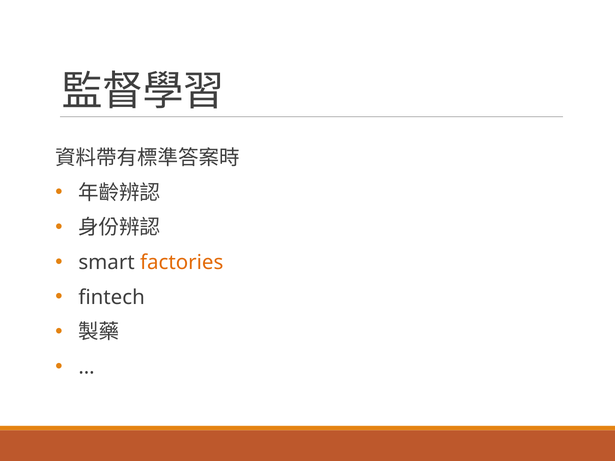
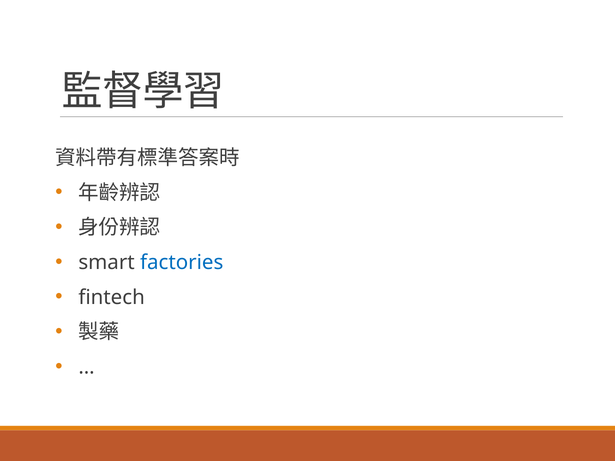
factories colour: orange -> blue (182, 263)
